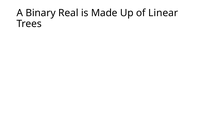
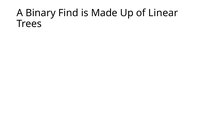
Real: Real -> Find (68, 13)
